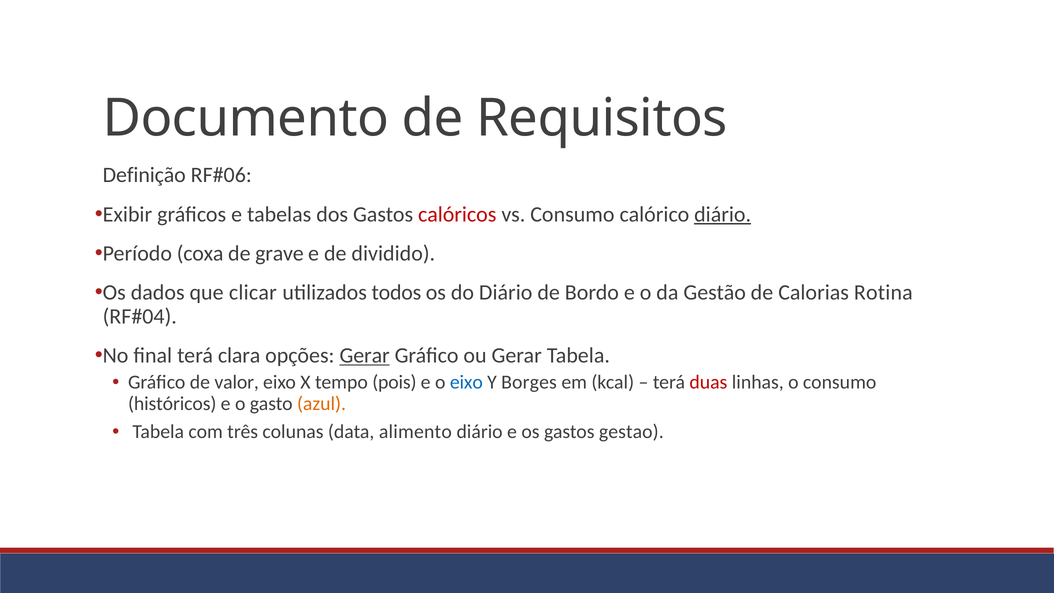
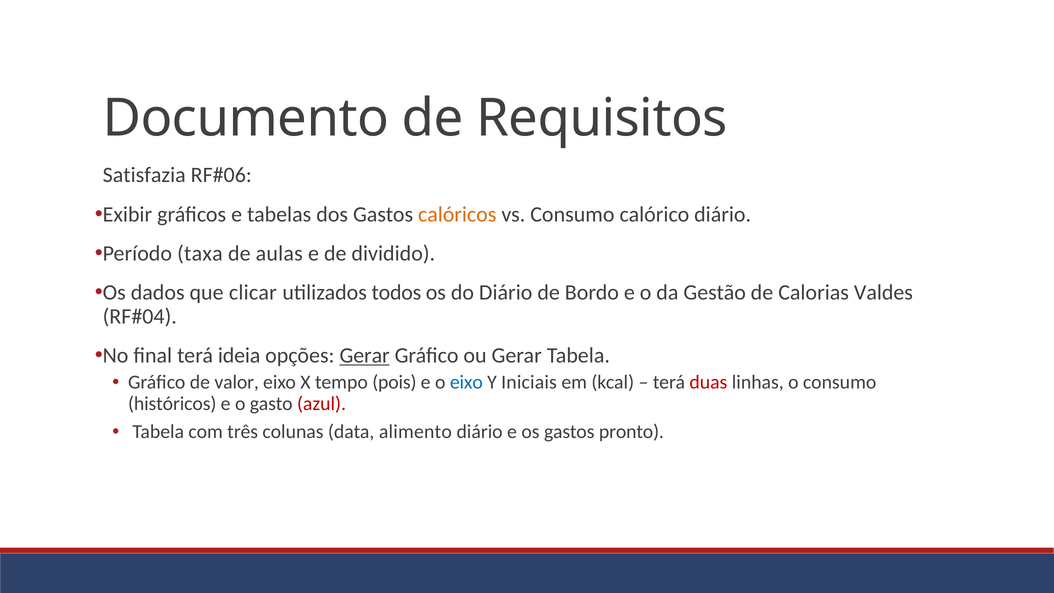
Definição: Definição -> Satisfazia (144, 175)
calóricos colour: red -> orange (457, 214)
diário underline: present -> none (723, 214)
coxa: coxa -> taxa (200, 253)
grave: grave -> aulas (279, 253)
Rotina: Rotina -> Valdes (883, 293)
clara: clara -> ideia (239, 355)
Borges: Borges -> Iniciais (529, 382)
azul colour: orange -> red (322, 404)
gestao: gestao -> pronto (631, 432)
